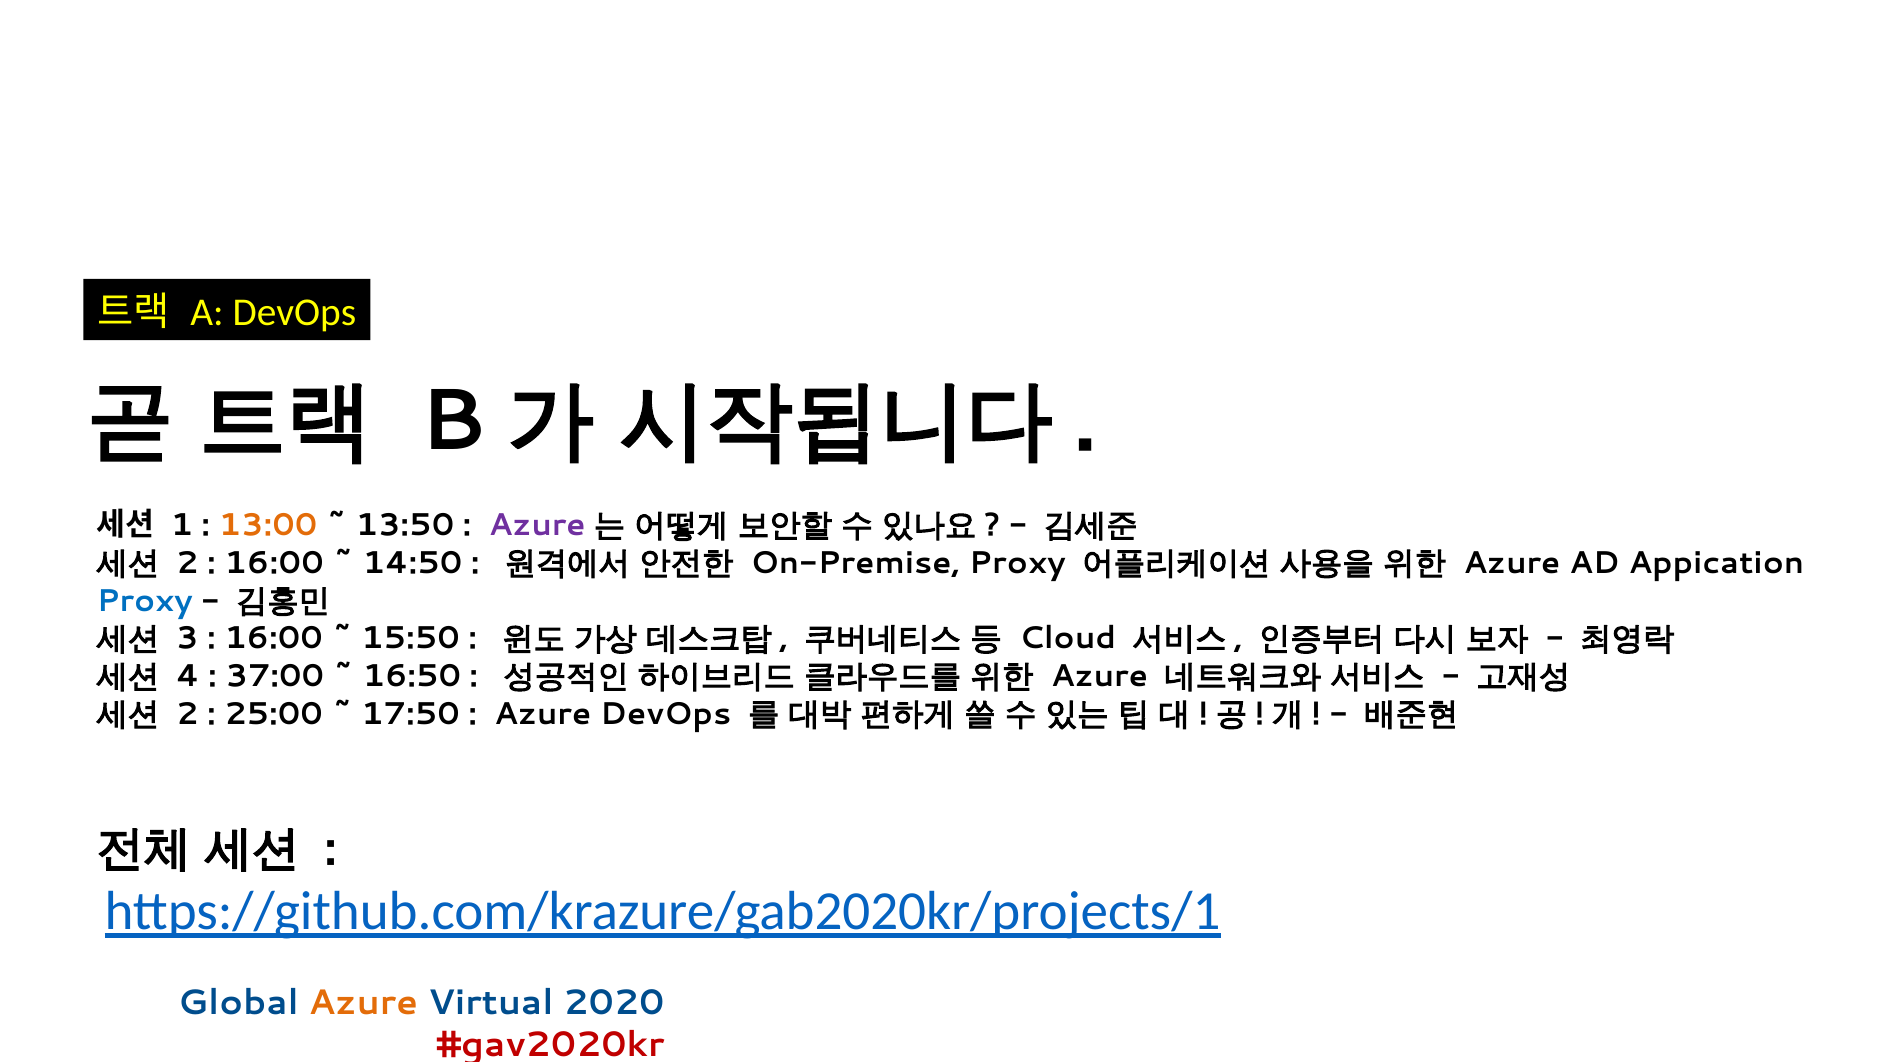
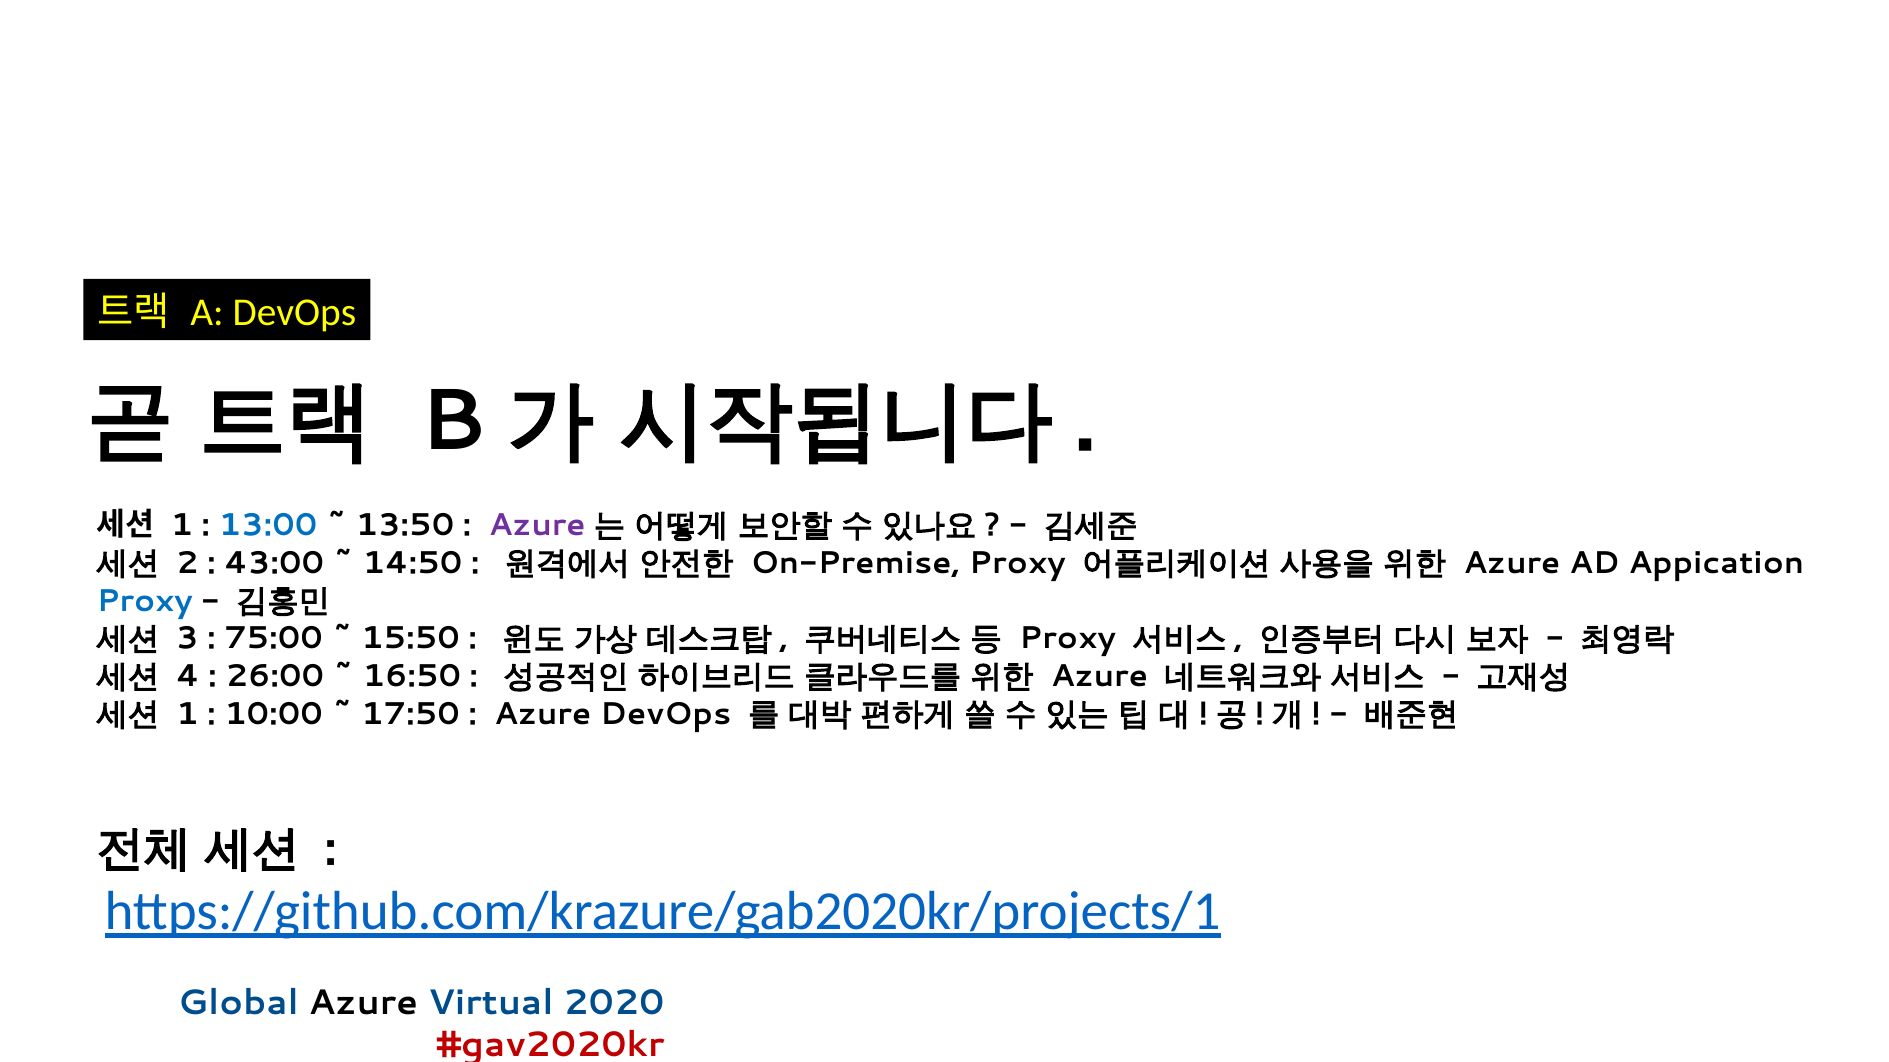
13:00 colour: orange -> blue (268, 526)
16:00: 16:00 -> 43:00 (274, 563)
16:00: 16:00 -> 75:00 (274, 639)
Cloud: Cloud -> Proxy (1067, 639)
37:00: 37:00 -> 26:00 (275, 677)
2: 2 -> 1 (187, 714)
25:00: 25:00 -> 10:00 (274, 714)
Azure colour: orange -> black (363, 1003)
